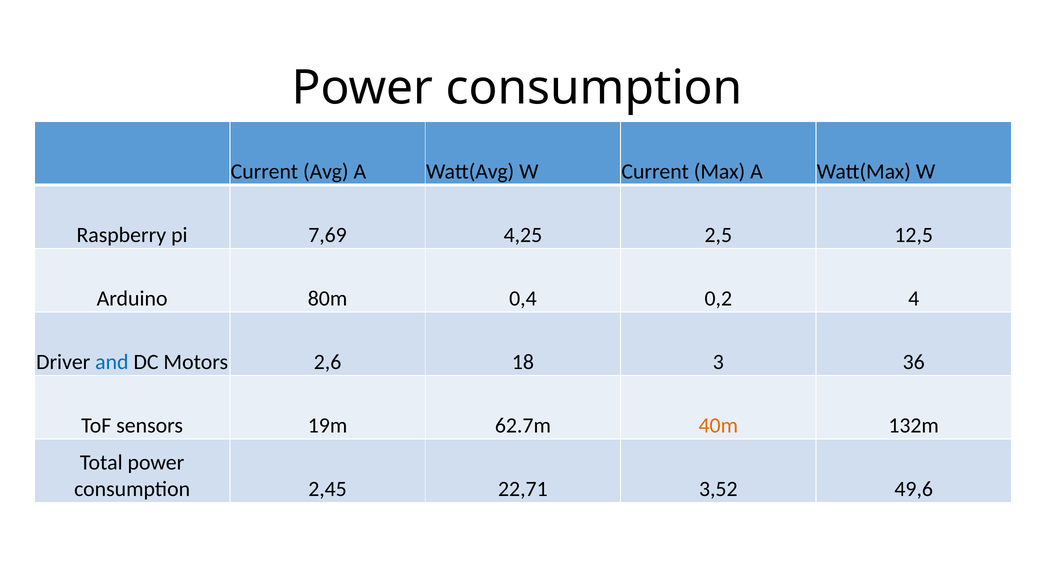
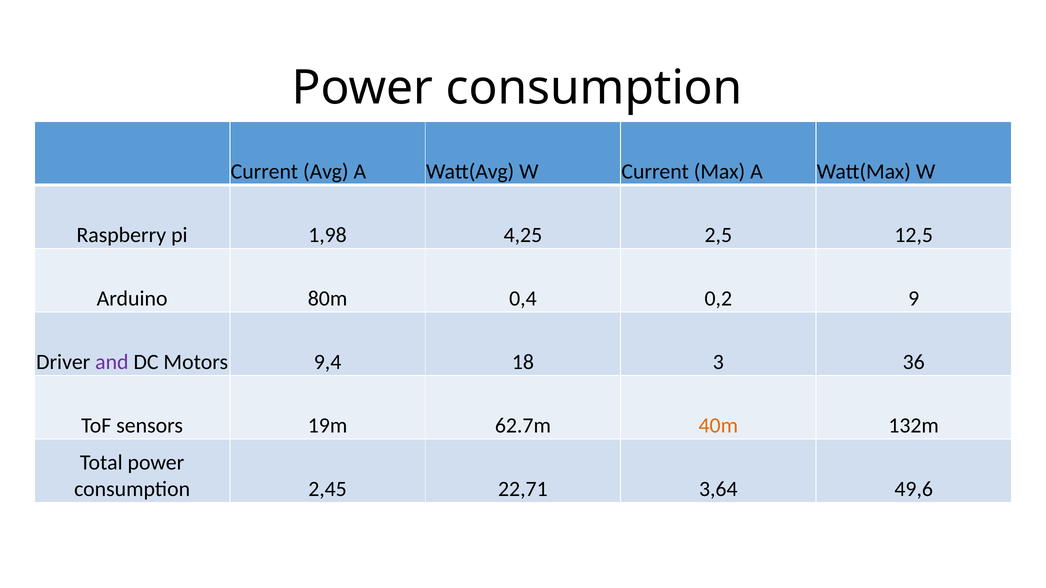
7,69: 7,69 -> 1,98 (328, 235)
4: 4 -> 9 (914, 299)
and colour: blue -> purple (112, 363)
2,6: 2,6 -> 9,4 (328, 363)
3,52: 3,52 -> 3,64 (718, 490)
